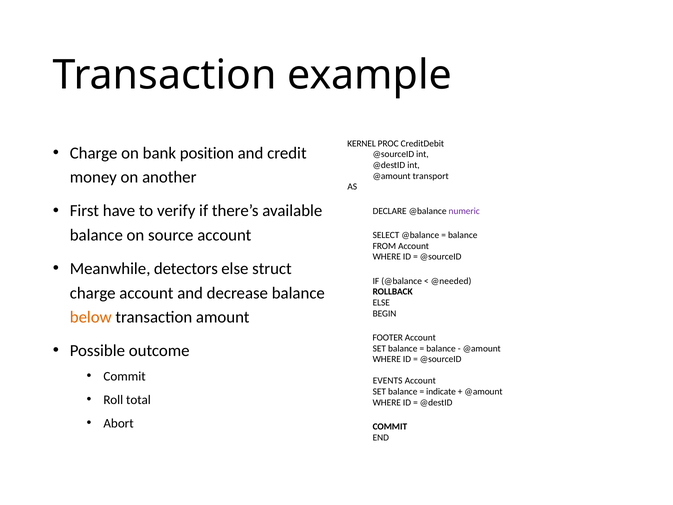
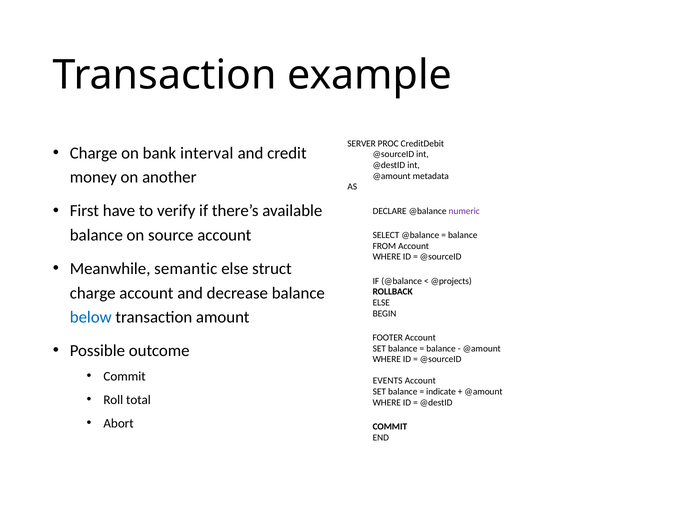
KERNEL: KERNEL -> SERVER (362, 144)
position: position -> interval (207, 153)
transport: transport -> metadata (431, 176)
detectors: detectors -> semantic (186, 269)
@needed: @needed -> @projects (451, 281)
below colour: orange -> blue (91, 317)
